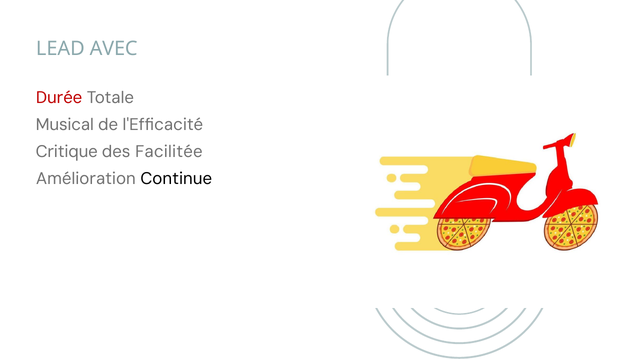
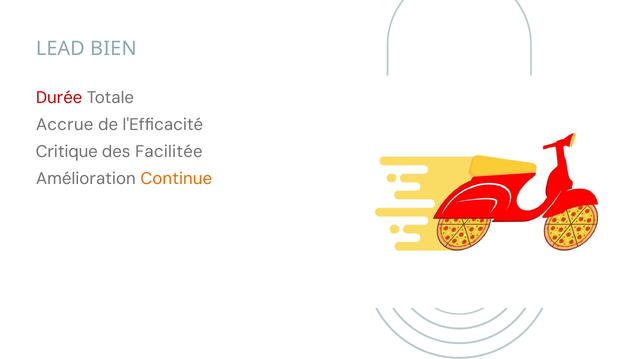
AVEC: AVEC -> BIEN (113, 49)
Musical: Musical -> Accrue (65, 125)
Continue colour: black -> orange (176, 179)
